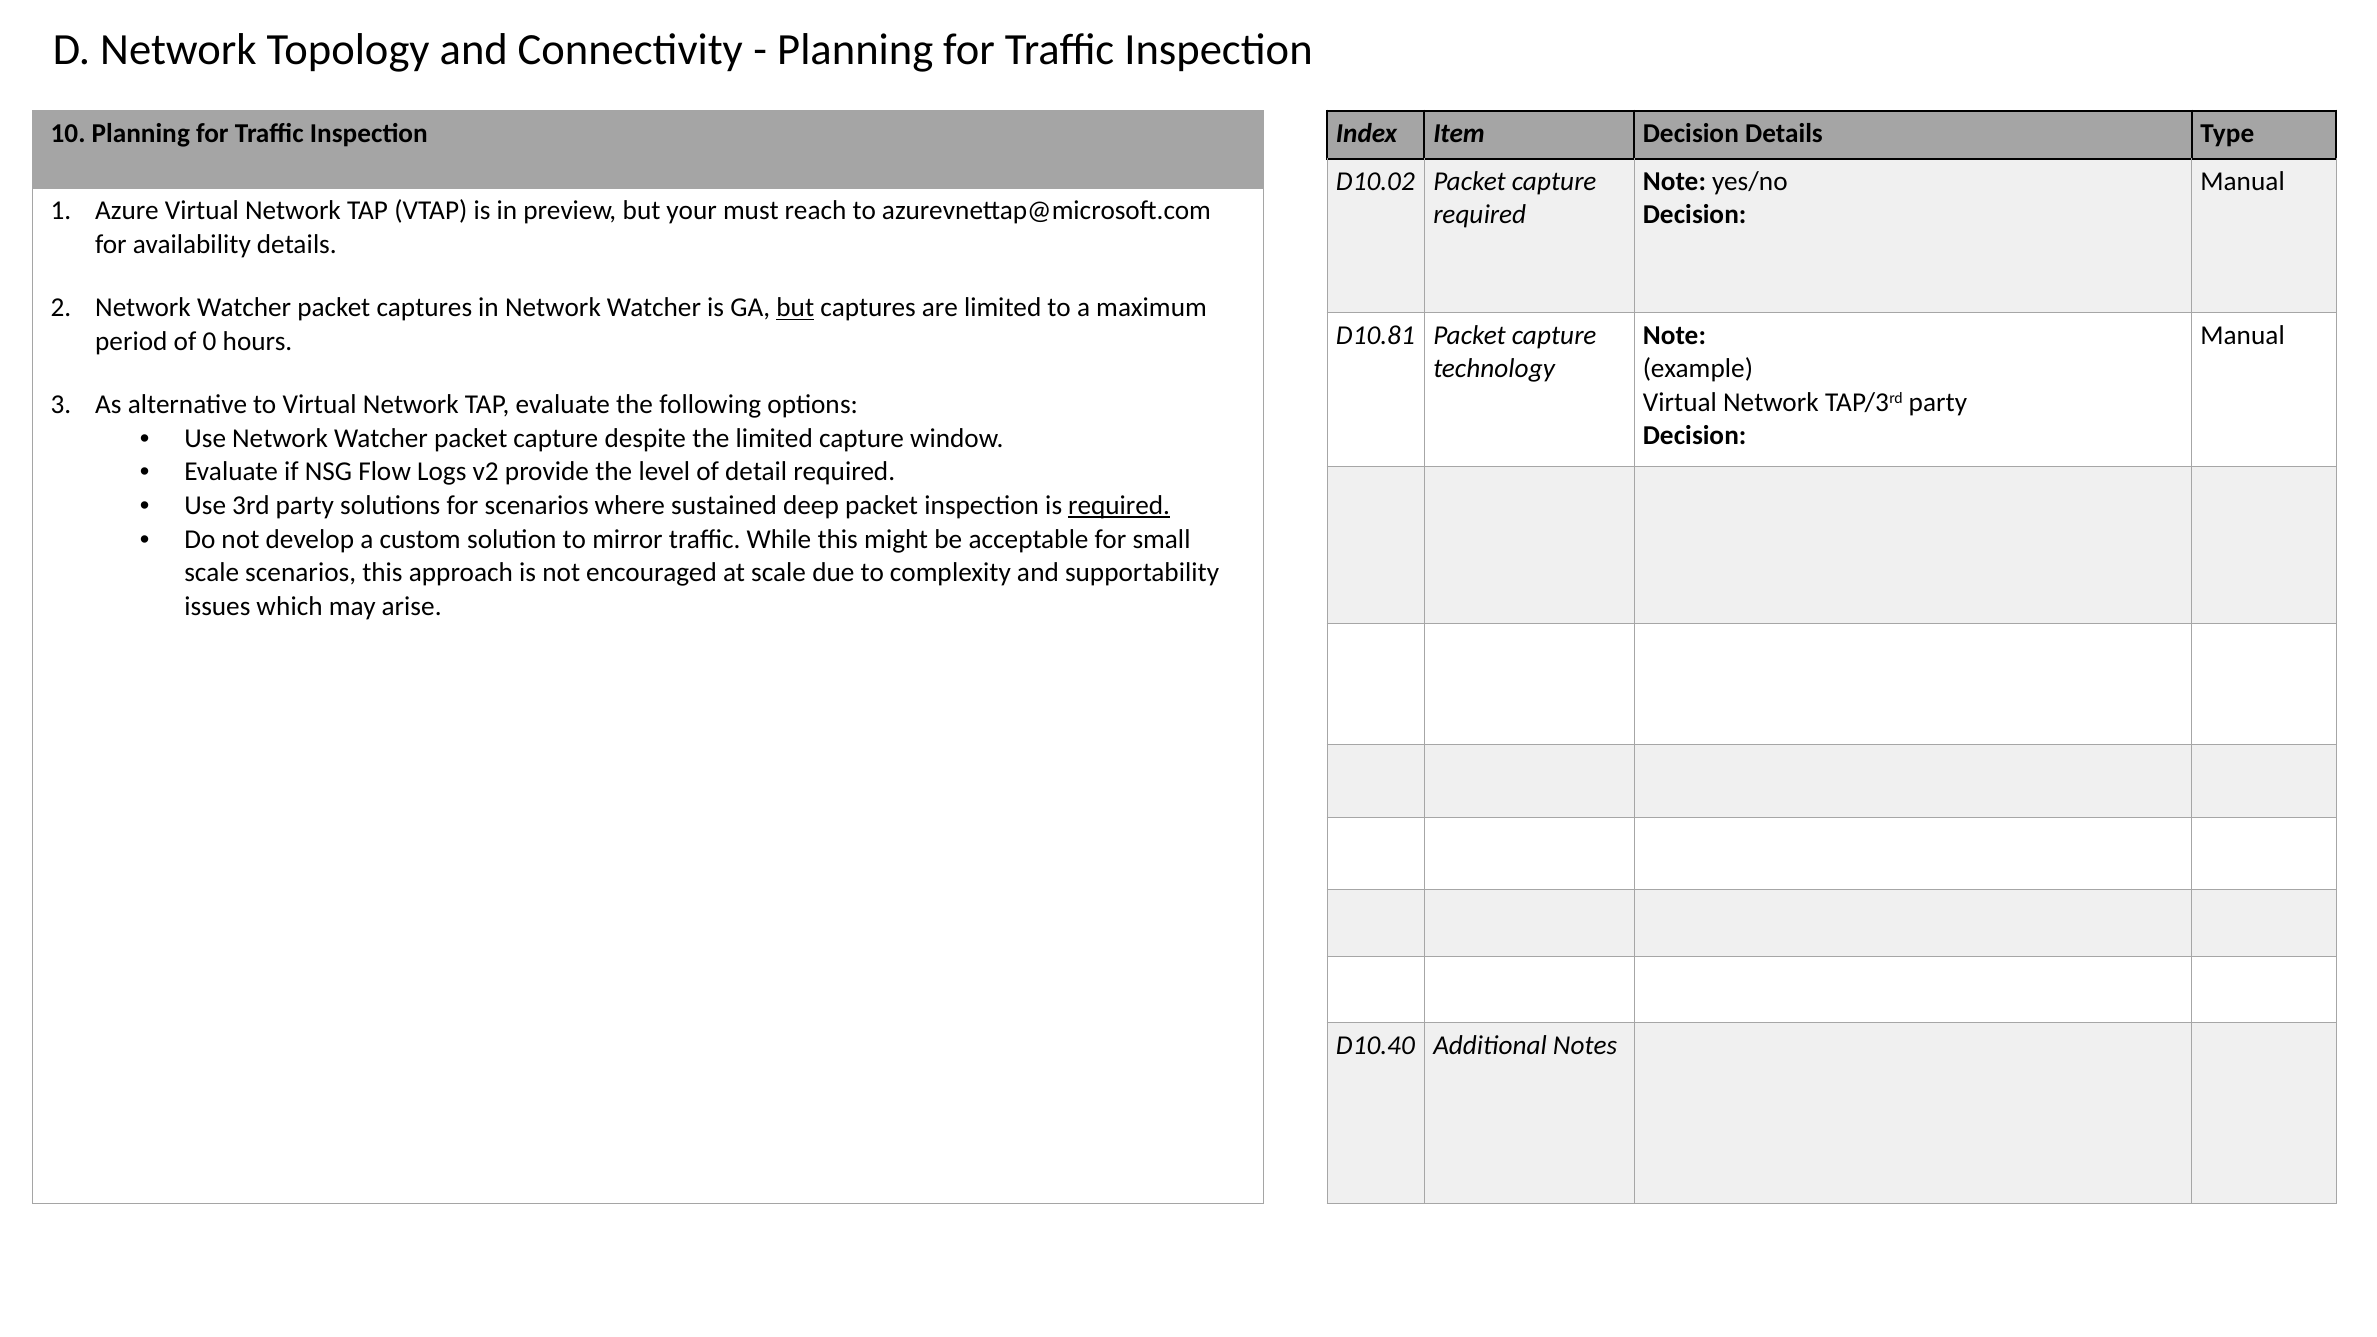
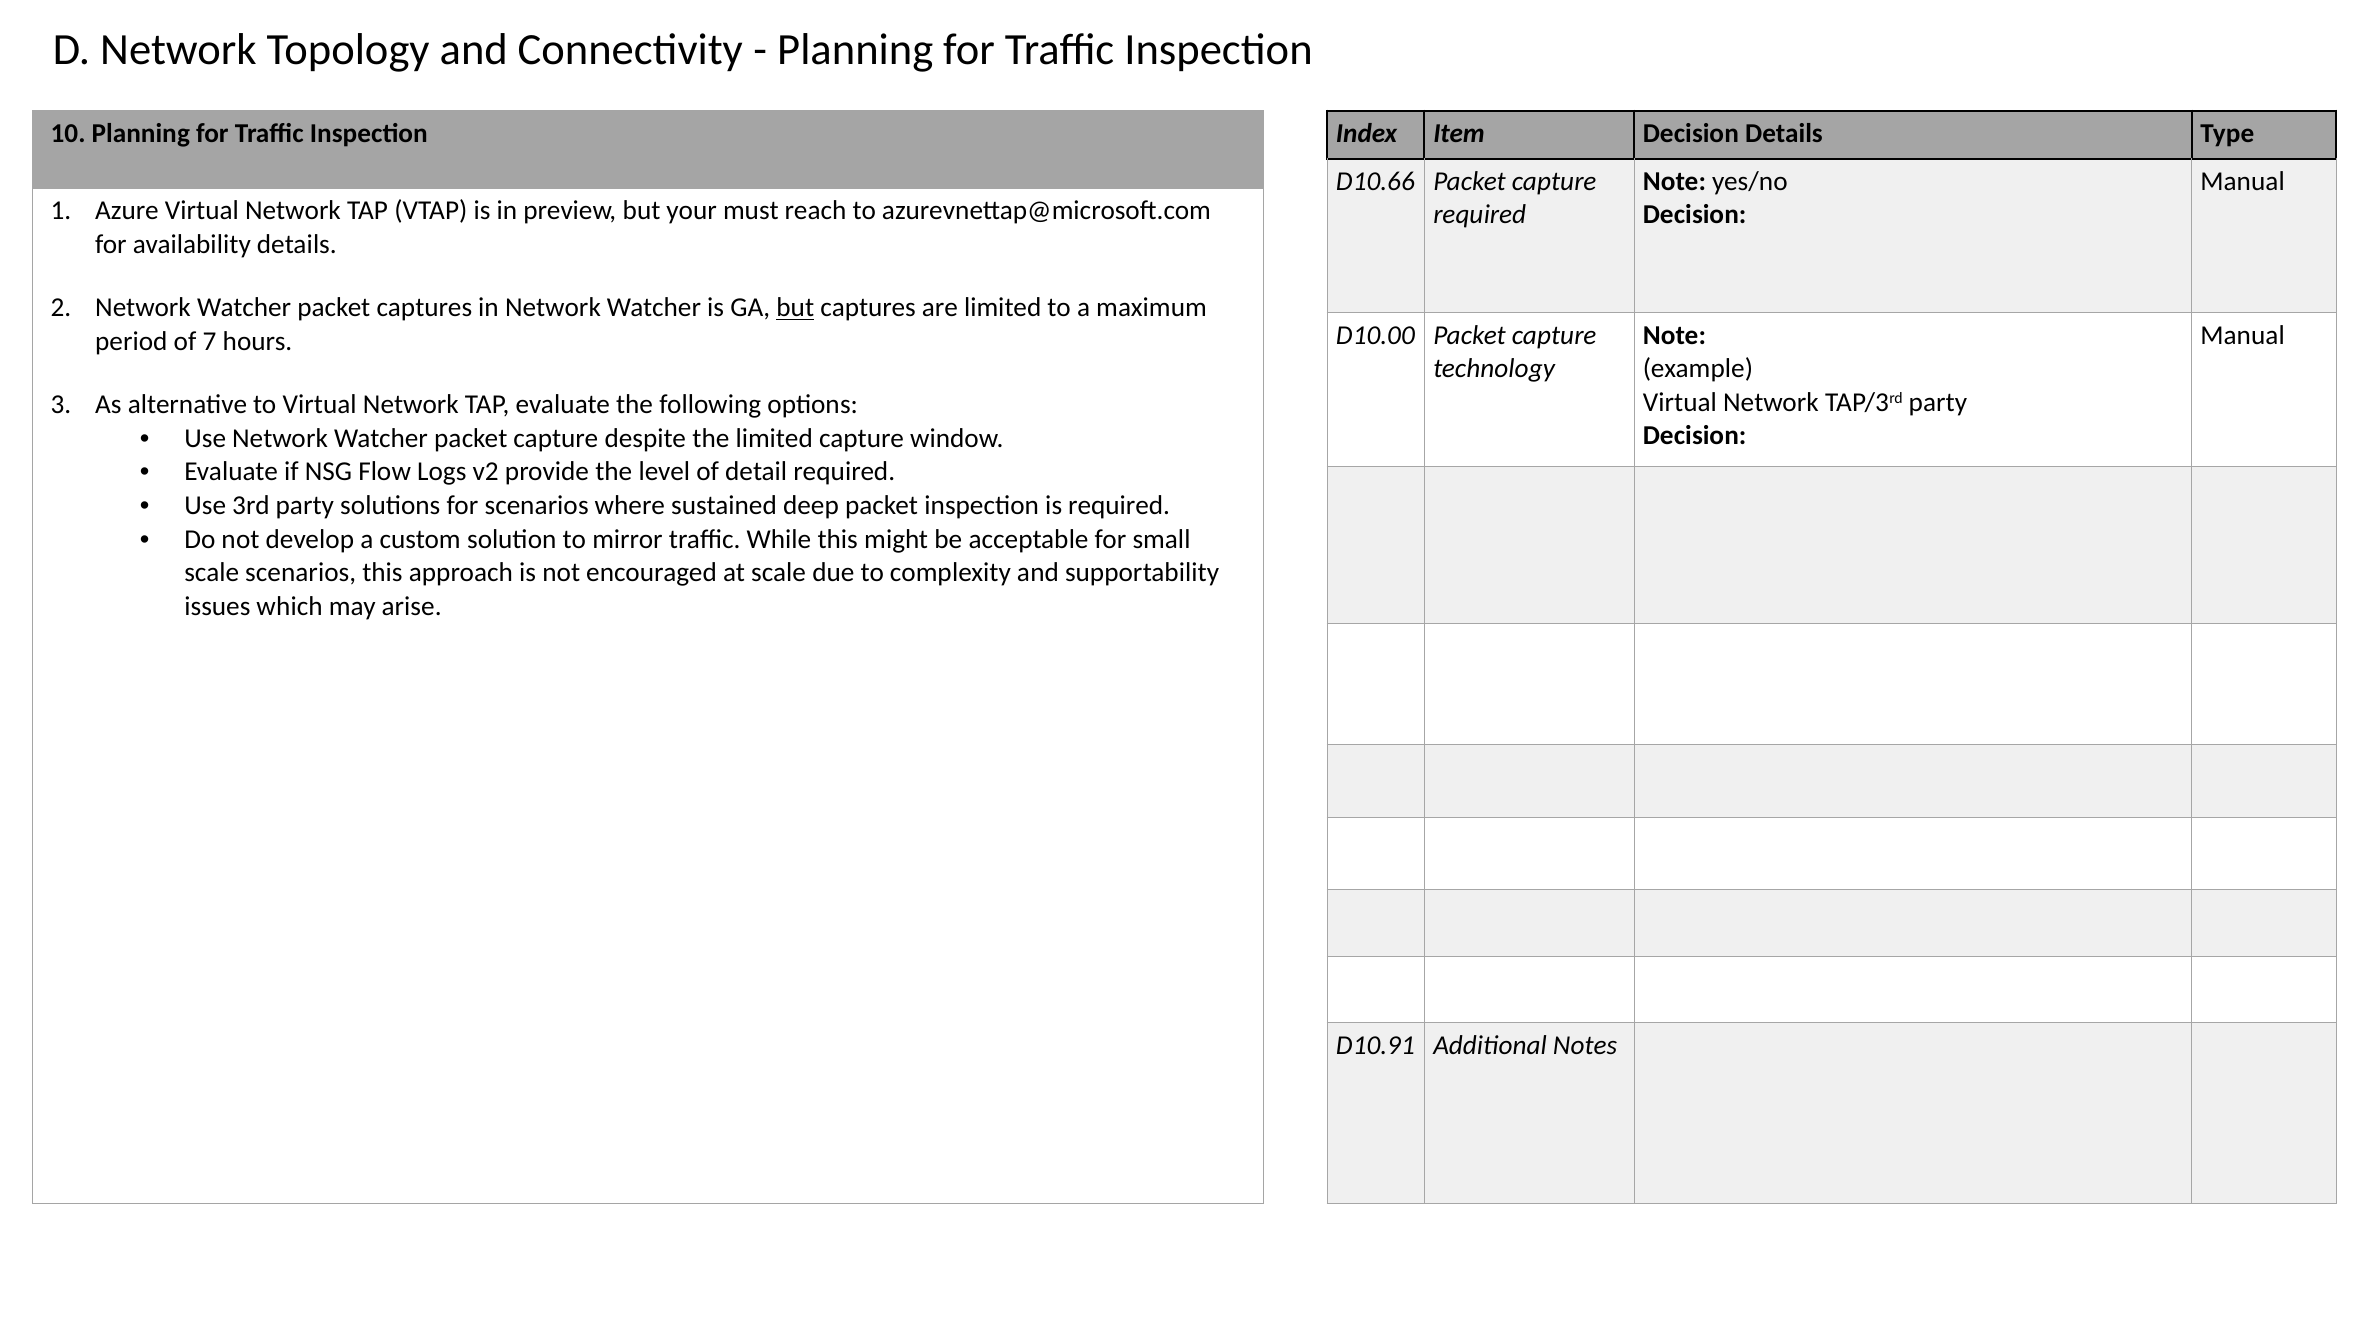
D10.02: D10.02 -> D10.66 (1375, 181)
D10.81: D10.81 -> D10.00 (1375, 335)
0: 0 -> 7 (210, 341)
required underline: present -> none (1119, 506)
D10.40: D10.40 -> D10.91 (1375, 1045)
